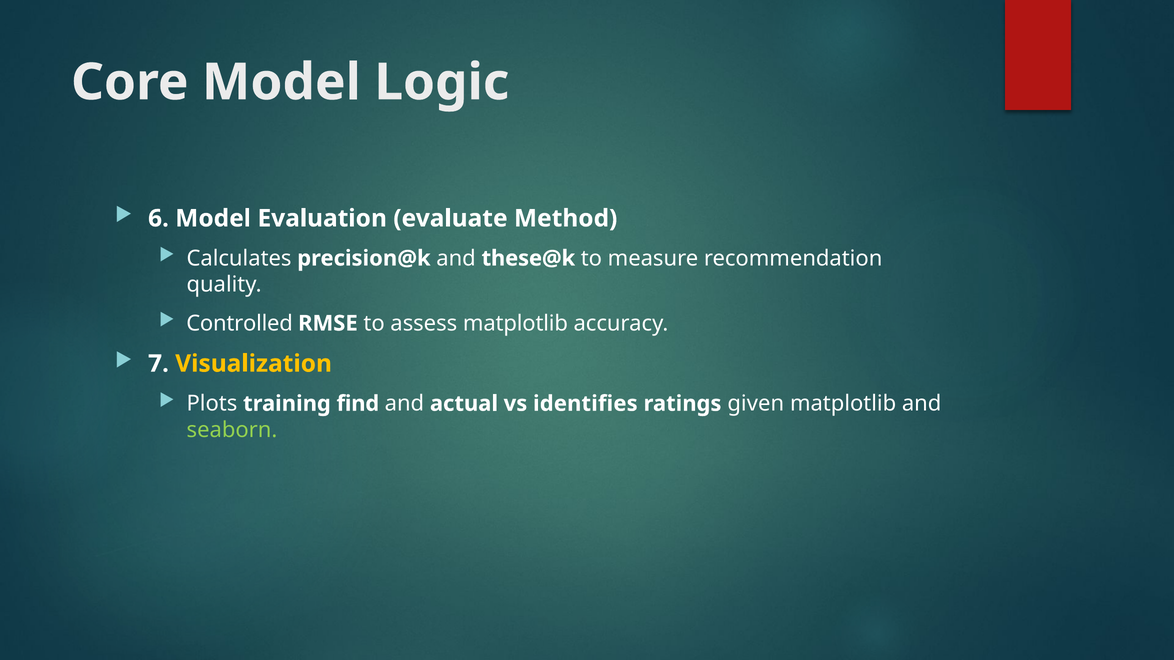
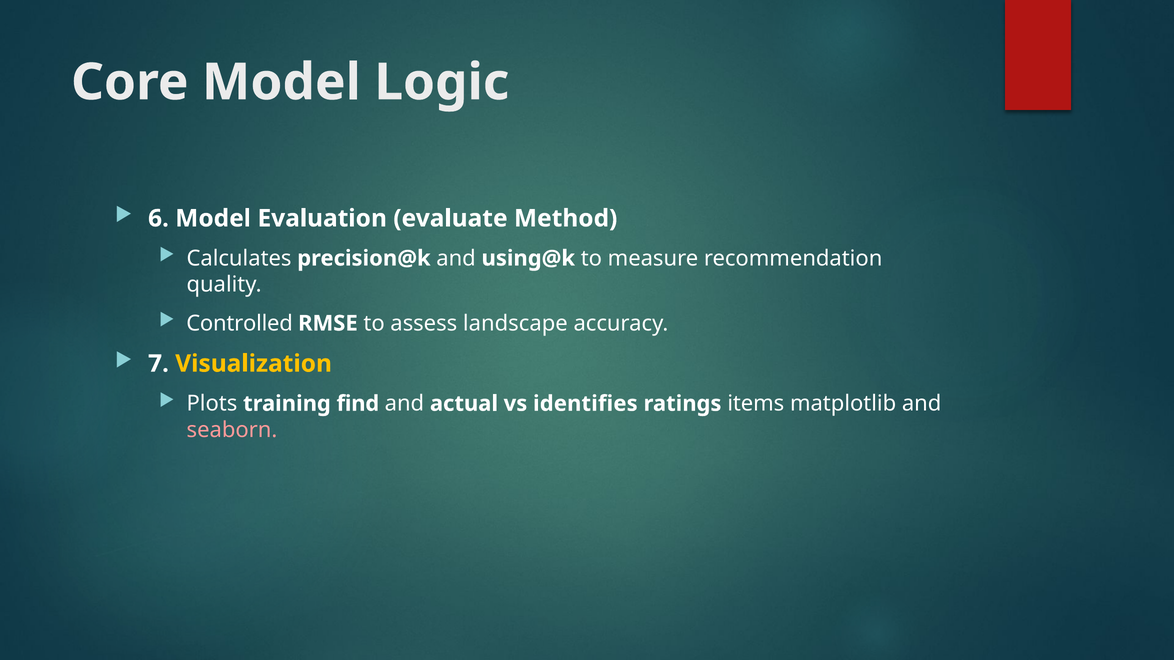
these@k: these@k -> using@k (528, 258)
assess matplotlib: matplotlib -> landscape (515, 324)
given: given -> items (756, 404)
seaborn colour: light green -> pink (232, 430)
